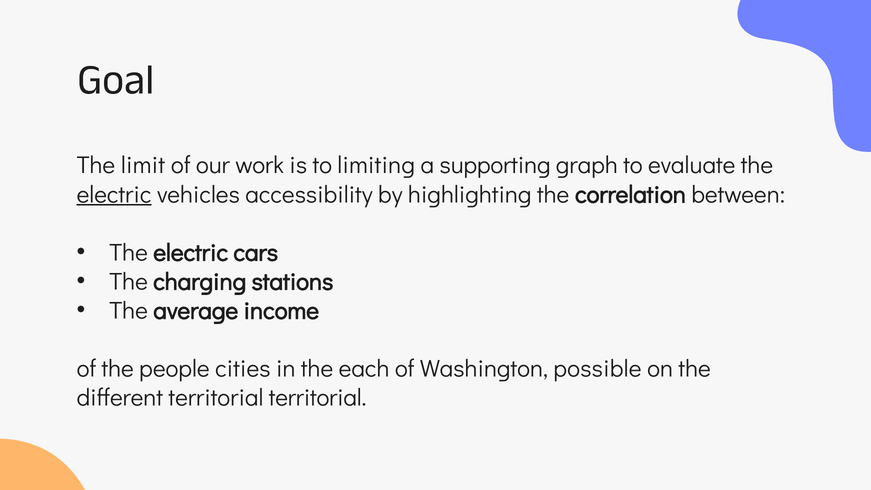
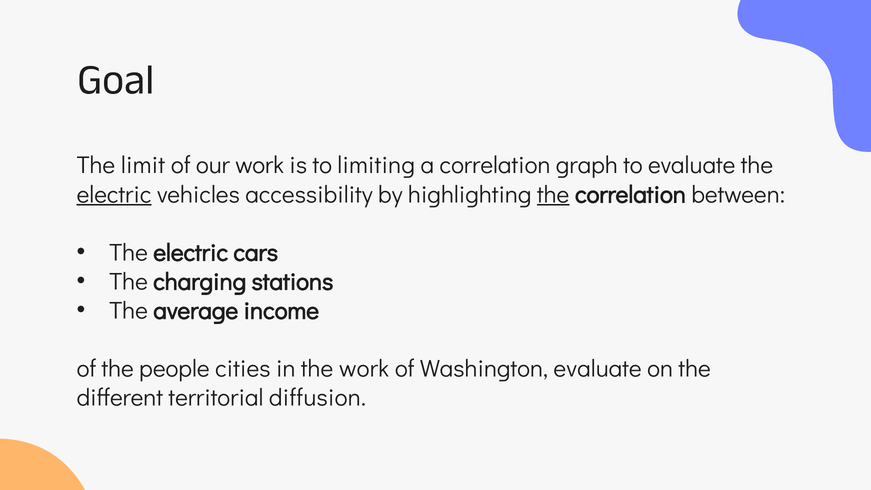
a supporting: supporting -> correlation (495, 165)
the underline: none -> present (553, 195)
the each: each -> work (364, 369)
Washington possible: possible -> evaluate (598, 369)
territorial territorial: territorial -> diffusion (317, 398)
